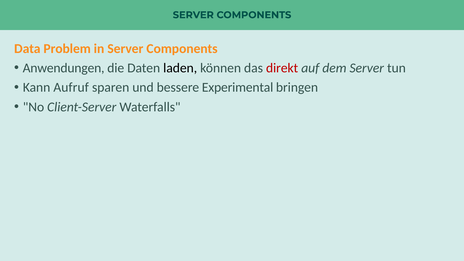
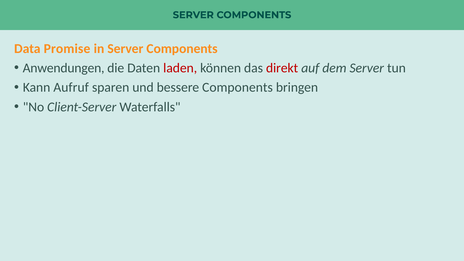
Problem: Problem -> Promise (67, 49)
laden colour: black -> red (180, 68)
bessere Experimental: Experimental -> Components (237, 88)
